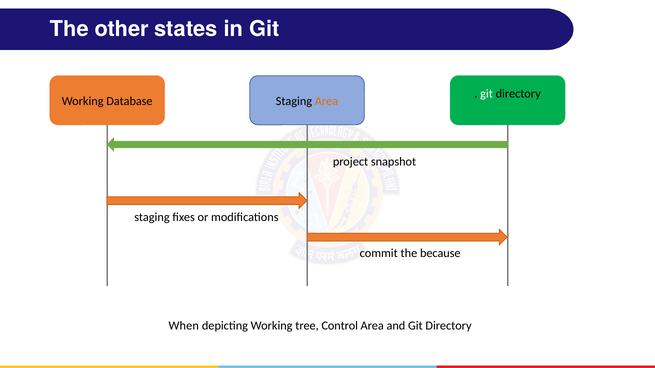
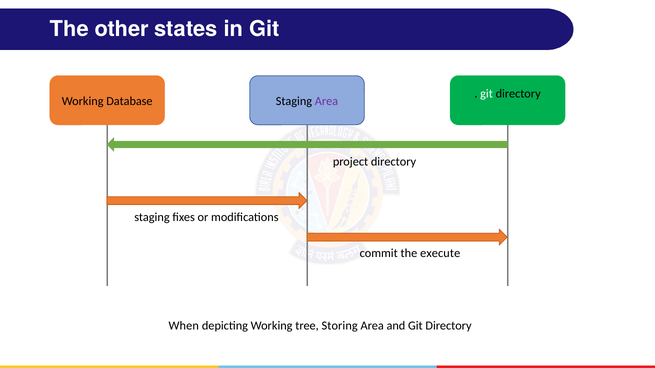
Area colour: orange -> purple (326, 101)
project snapshot: snapshot -> directory (394, 162)
because: because -> execute (440, 253)
Control: Control -> Storing (340, 326)
